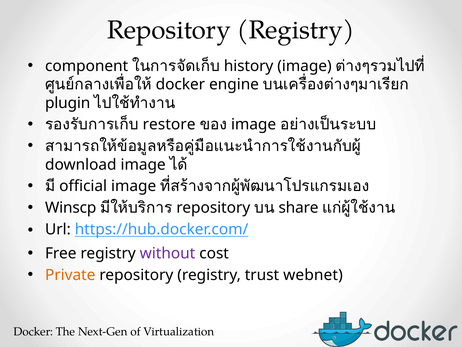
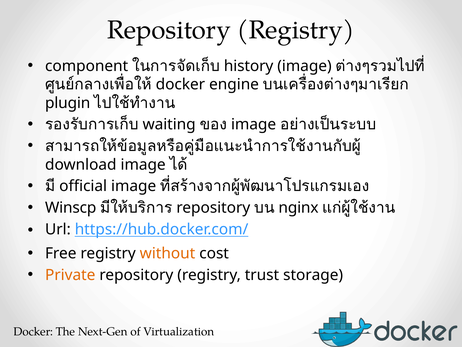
restore: restore -> waiting (169, 124)
share: share -> nginx (298, 207)
without colour: purple -> orange (167, 253)
webnet: webnet -> storage (313, 275)
